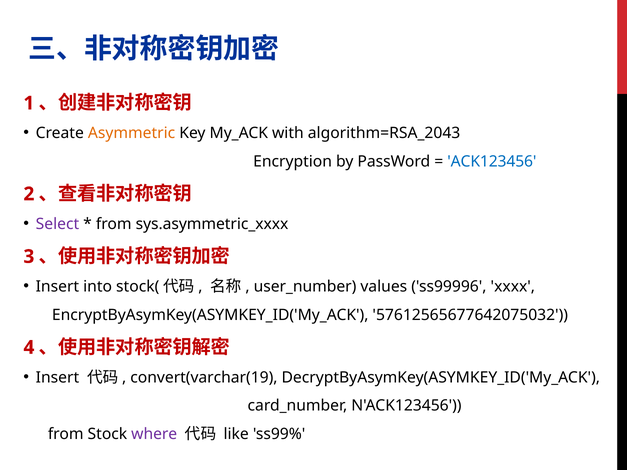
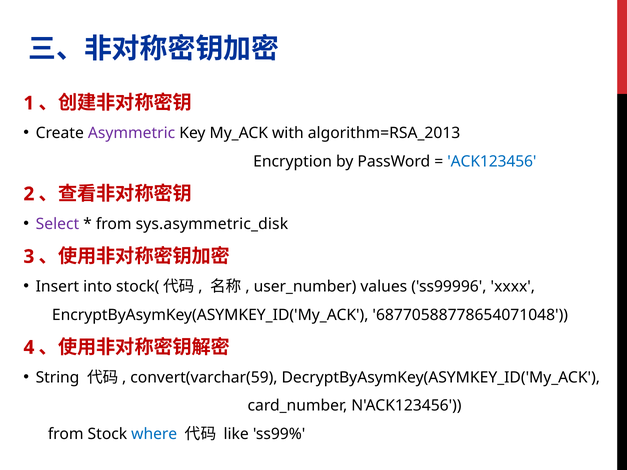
Asymmetric colour: orange -> purple (132, 133)
algorithm=RSA_2043: algorithm=RSA_2043 -> algorithm=RSA_2013 (384, 133)
sys.asymmetric_xxxx: sys.asymmetric_xxxx -> sys.asymmetric_disk (212, 224)
57612565677642075032: 57612565677642075032 -> 68770588778654071048 (470, 315)
Insert: Insert -> String (57, 378)
convert(varchar(19: convert(varchar(19 -> convert(varchar(59 (204, 378)
where colour: purple -> blue (154, 434)
